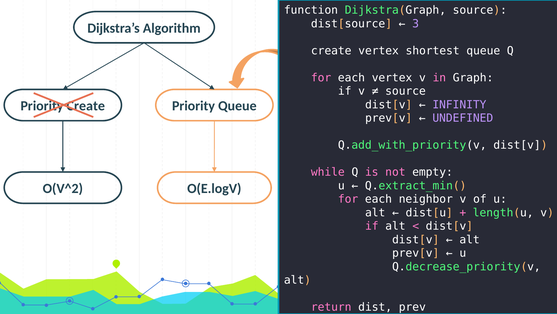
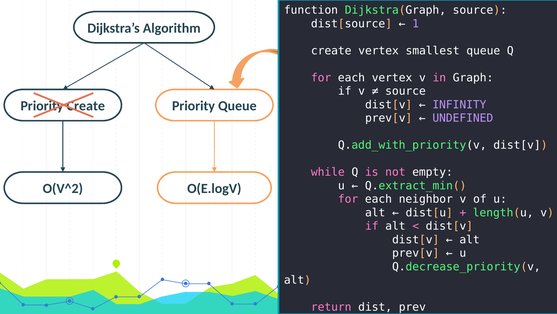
3: 3 -> 1 (416, 24)
shortest: shortest -> smallest (433, 51)
